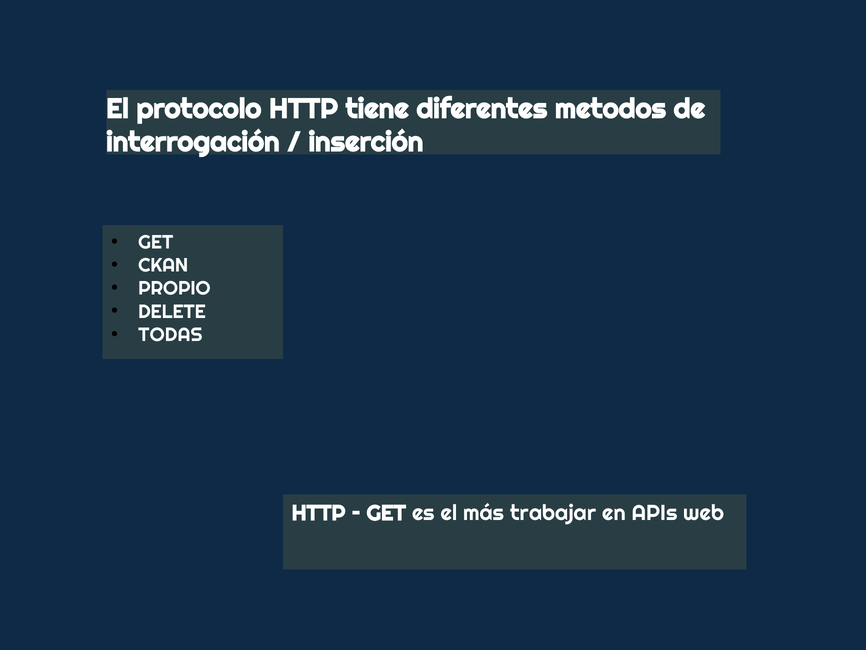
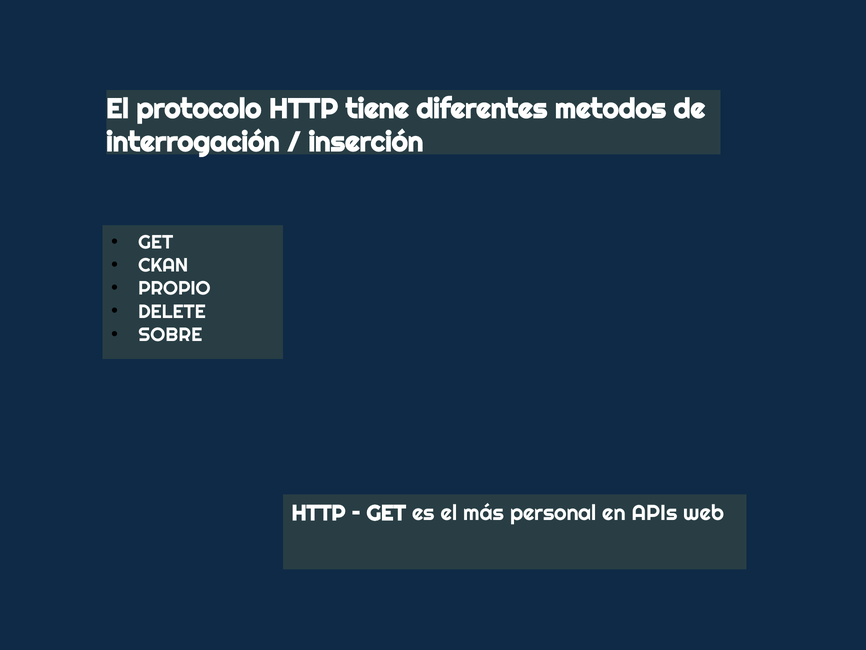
TODAS: TODAS -> SOBRE (170, 335)
trabajar: trabajar -> personal (553, 513)
